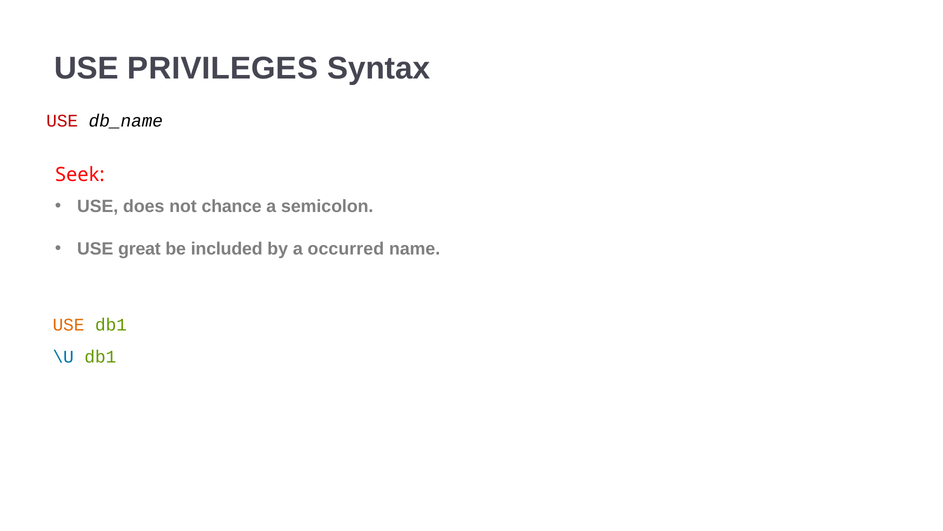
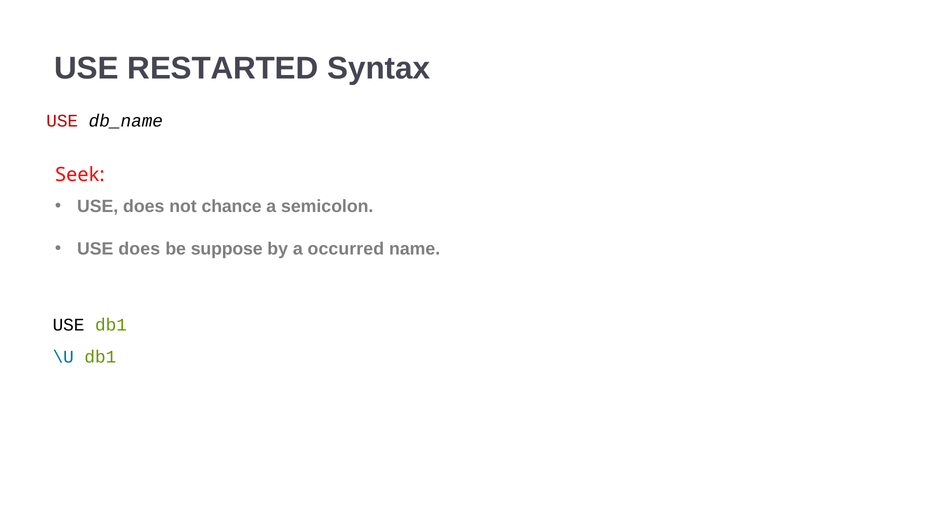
PRIVILEGES: PRIVILEGES -> RESTARTED (223, 68)
great: great -> does (139, 249)
included: included -> suppose (227, 249)
USE colour: orange -> black (69, 325)
